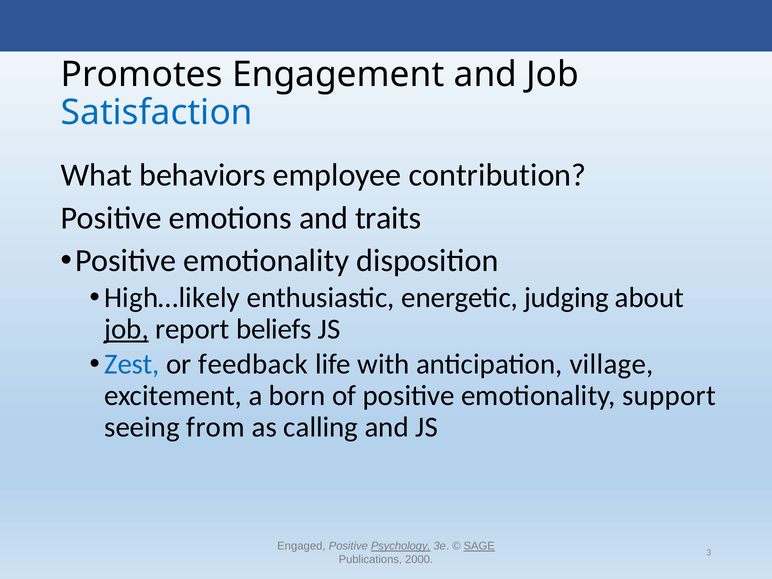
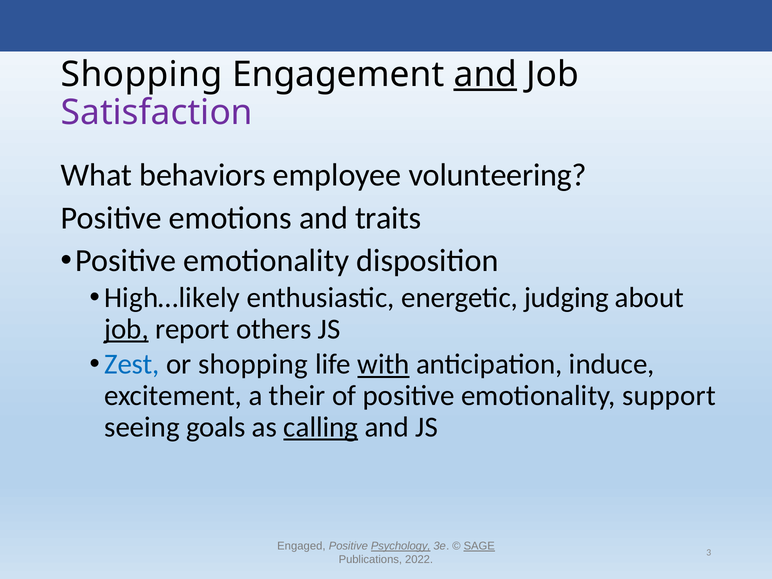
Promotes: Promotes -> Shopping (142, 75)
and underline: none -> present (485, 75)
Satisfaction colour: blue -> purple (157, 113)
contribution: contribution -> volunteering (498, 175)
beliefs: beliefs -> others (274, 329)
or feedback: feedback -> shopping (253, 364)
with underline: none -> present (383, 364)
village: village -> induce (612, 364)
born: born -> their (297, 396)
from: from -> goals (216, 427)
calling underline: none -> present (321, 427)
2000: 2000 -> 2022 (419, 560)
